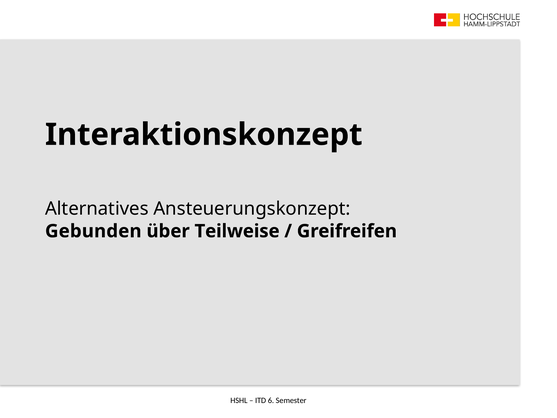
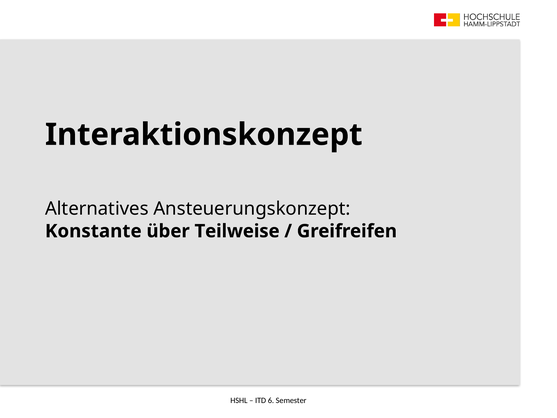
Gebunden: Gebunden -> Konstante (93, 231)
